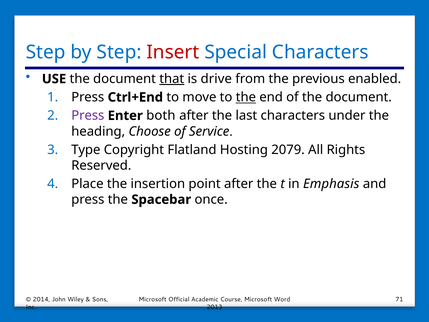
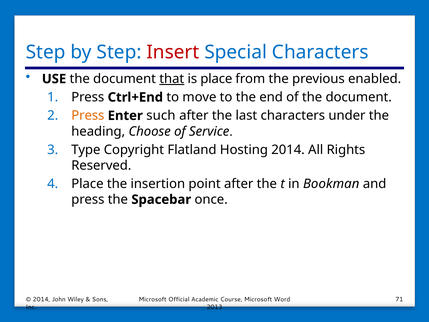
is drive: drive -> place (216, 79)
the underline: present -> none (246, 97)
Press colour: purple -> orange (88, 116)
both: both -> such (161, 116)
Hosting 2079: 2079 -> 2014 (288, 150)
Emphasis: Emphasis -> Bookman (331, 184)
